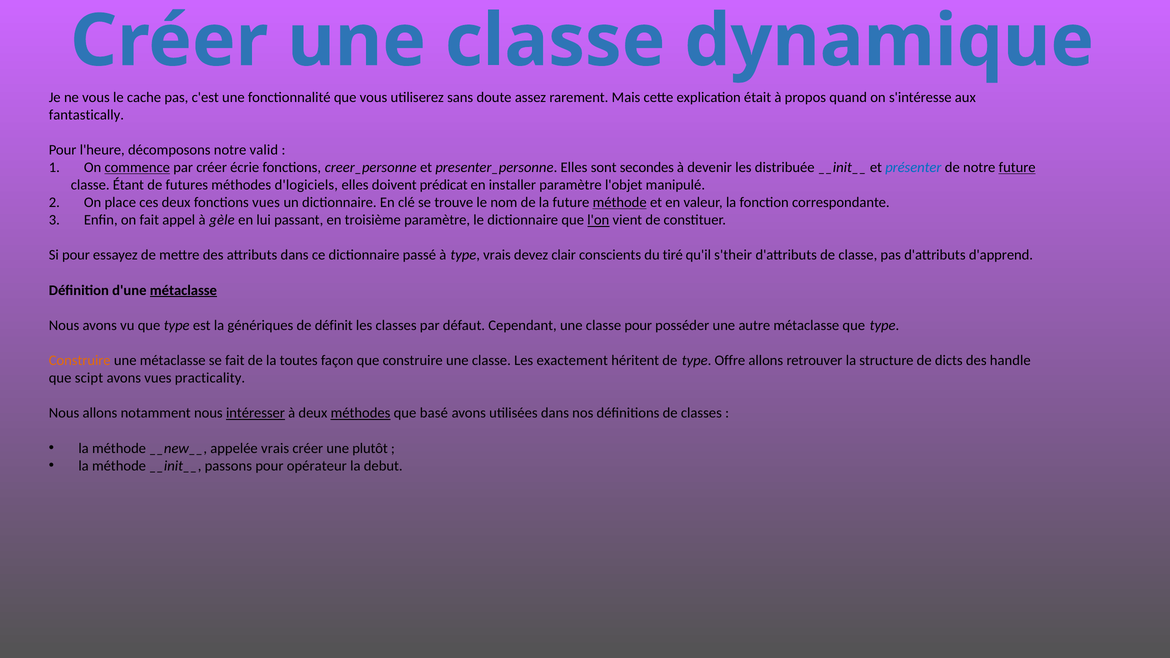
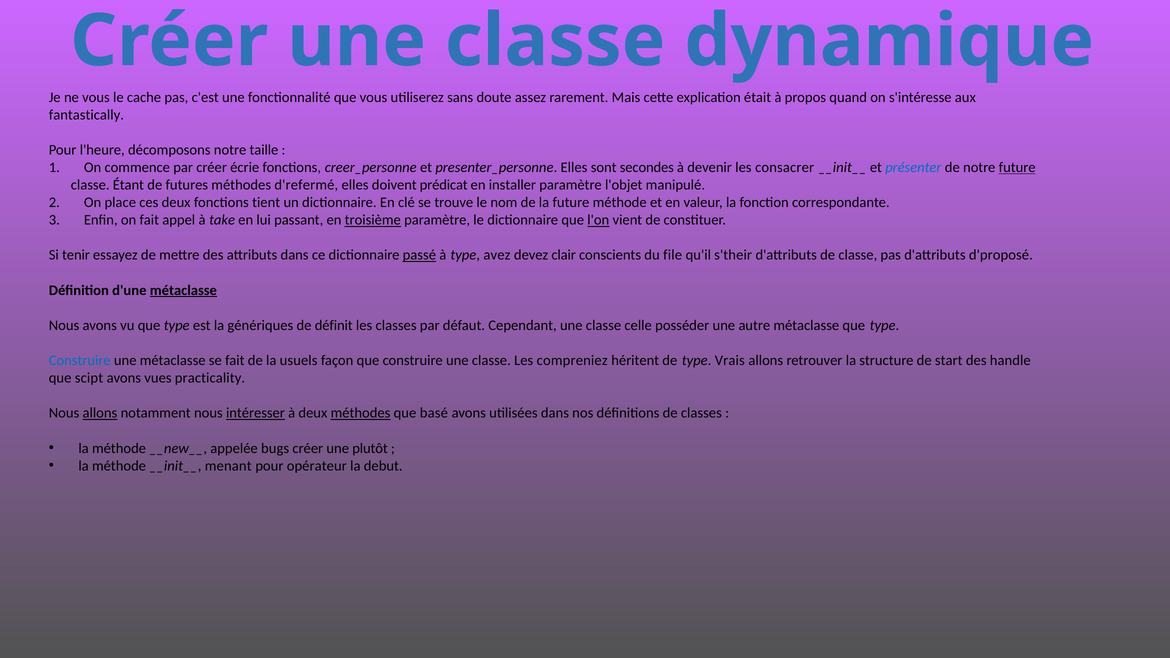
valid: valid -> taille (264, 150)
commence underline: present -> none (137, 167)
distribuée: distribuée -> consacrer (785, 167)
d'logiciels: d'logiciels -> d'refermé (306, 185)
fonctions vues: vues -> tient (266, 203)
méthode underline: present -> none (620, 203)
gèle: gèle -> take (222, 220)
troisième underline: none -> present (373, 220)
Si pour: pour -> tenir (76, 255)
passé underline: none -> present (419, 255)
type vrais: vrais -> avez (497, 255)
tiré: tiré -> file (673, 255)
d'apprend: d'apprend -> d'proposé (1001, 255)
classe pour: pour -> celle (638, 325)
Construire colour: orange -> blue (80, 361)
toutes: toutes -> usuels (299, 361)
exactement: exactement -> compreniez (572, 361)
Offre: Offre -> Vrais (730, 361)
dicts: dicts -> start (949, 361)
allons underline: none -> present (100, 413)
appelée vrais: vrais -> bugs (275, 448)
passons: passons -> menant (228, 466)
